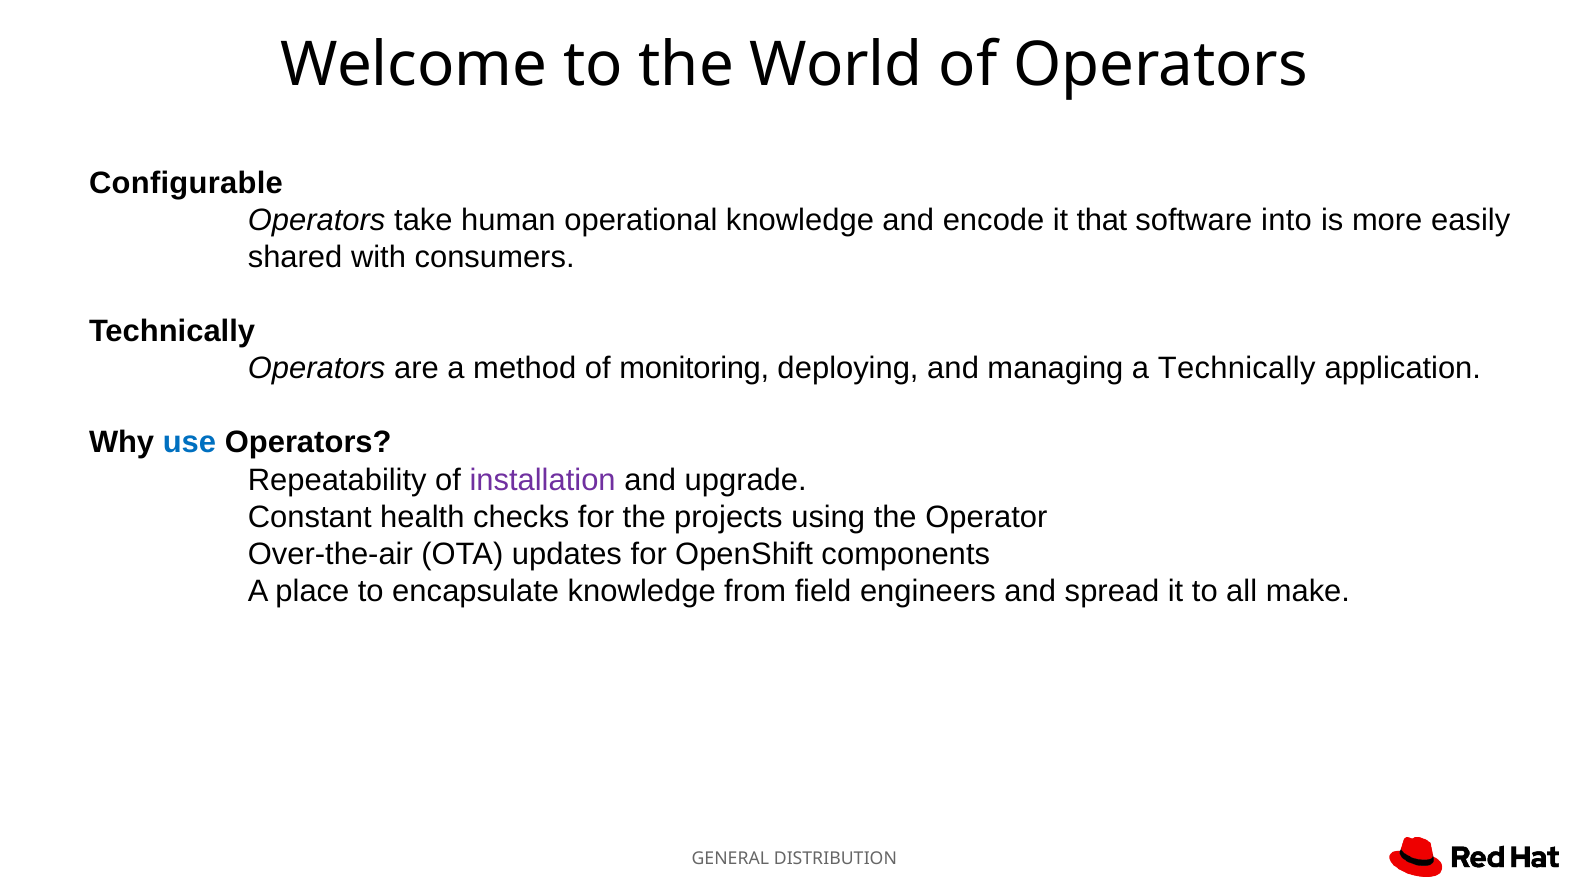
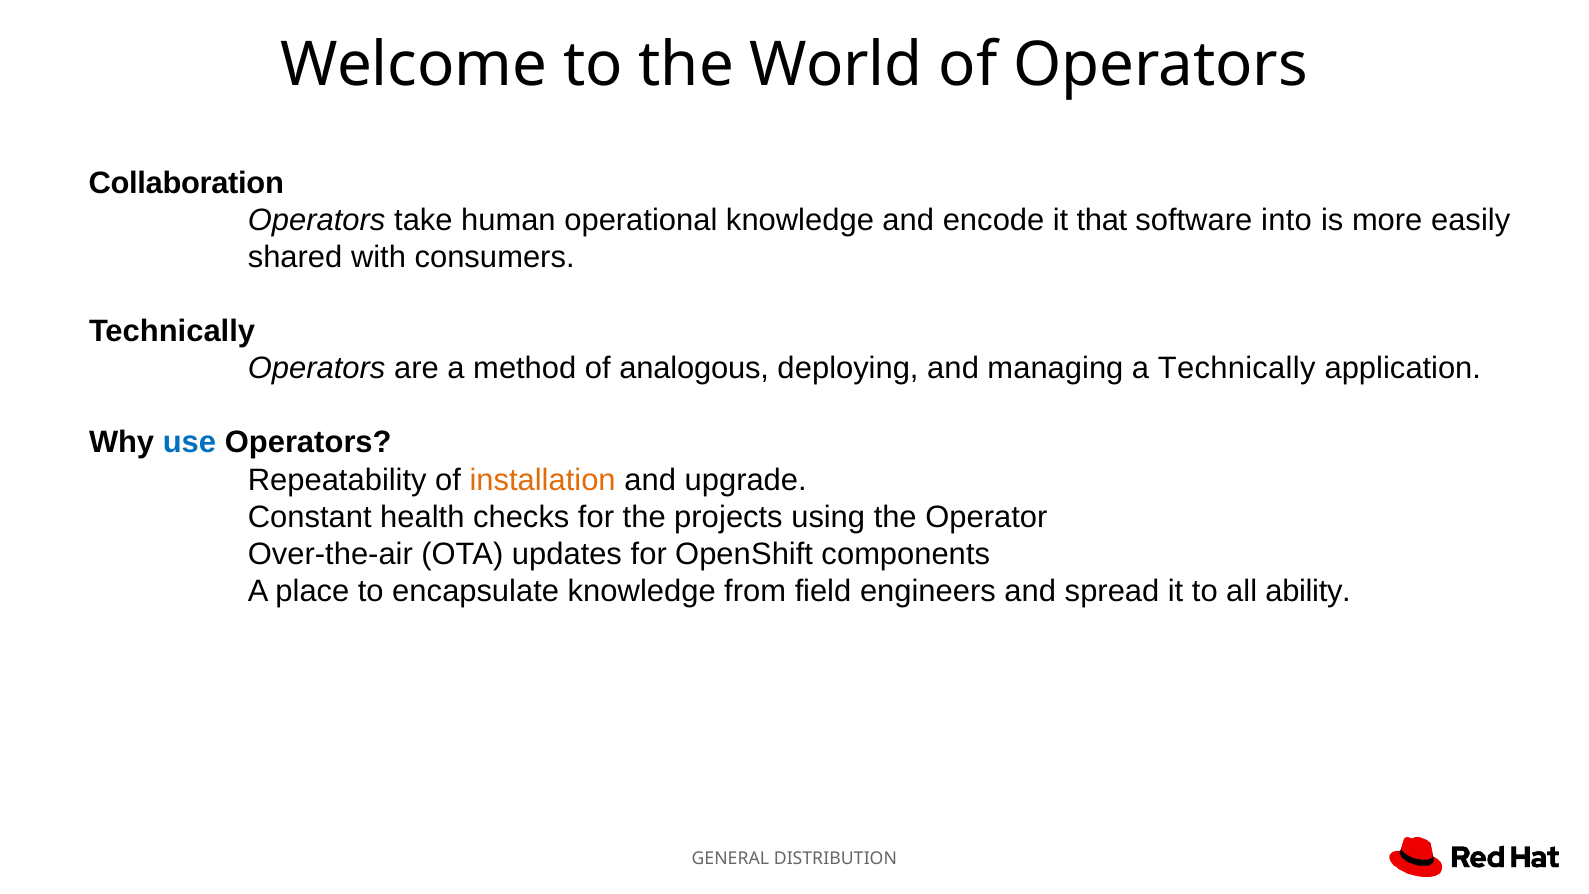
Configurable: Configurable -> Collaboration (186, 183)
monitoring: monitoring -> analogous (694, 368)
installation colour: purple -> orange (543, 480)
make: make -> ability (1308, 591)
